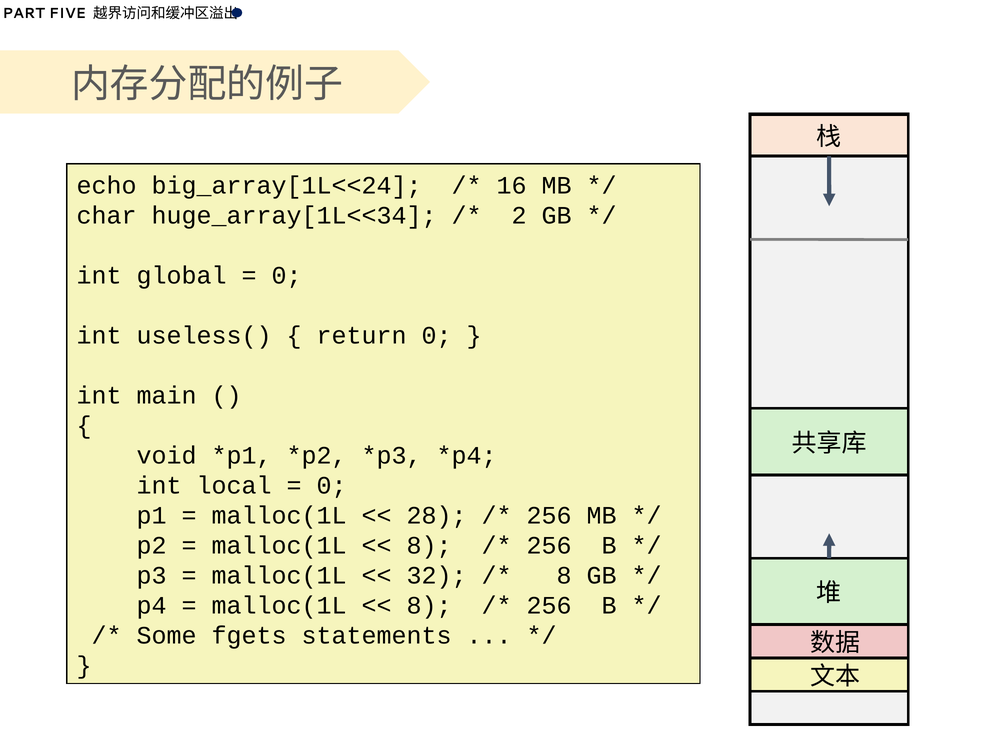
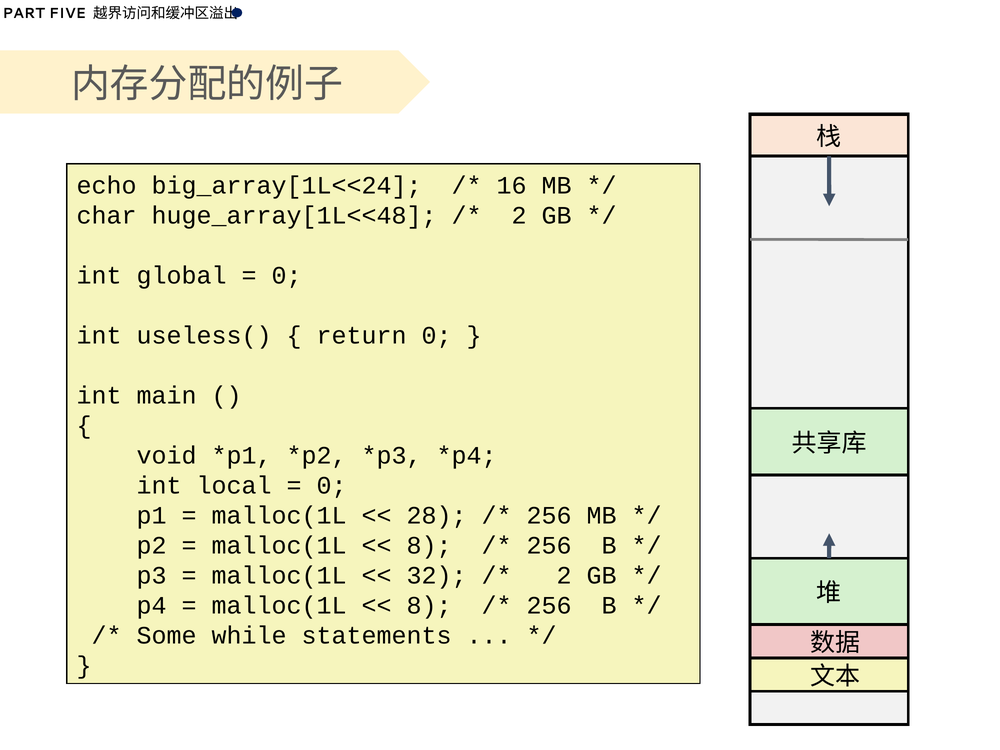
huge_array[1L<<34: huge_array[1L<<34 -> huge_array[1L<<48 (294, 215)
8: 8 -> 2 (564, 575)
fgets: fgets -> while (249, 635)
